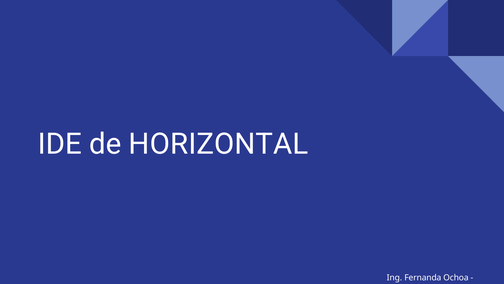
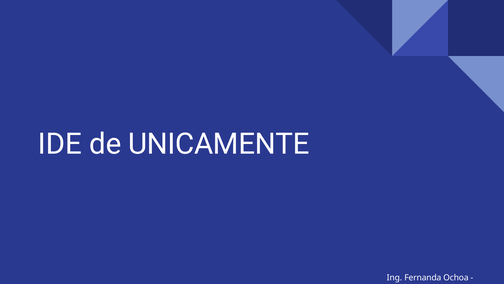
HORIZONTAL: HORIZONTAL -> UNICAMENTE (219, 144)
